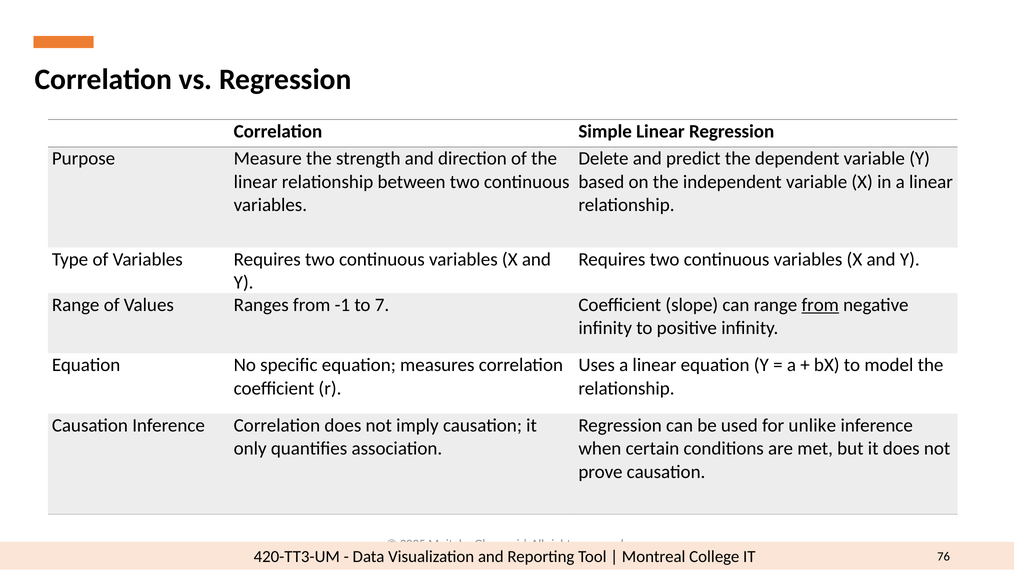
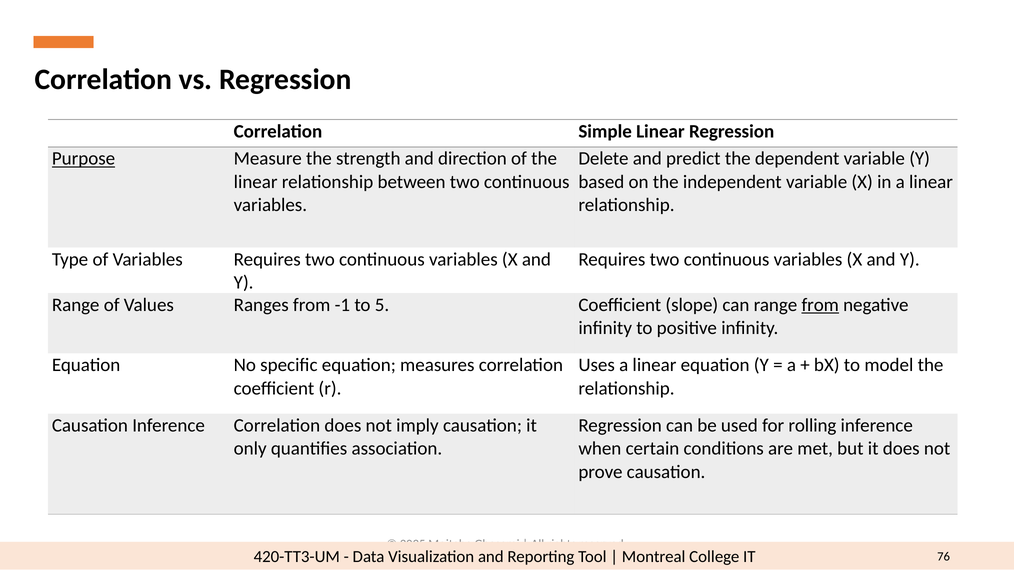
Purpose underline: none -> present (84, 159)
7: 7 -> 5 (382, 305)
unlike: unlike -> rolling (812, 426)
